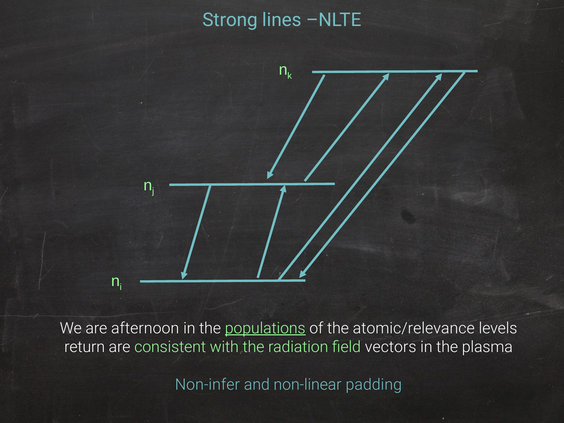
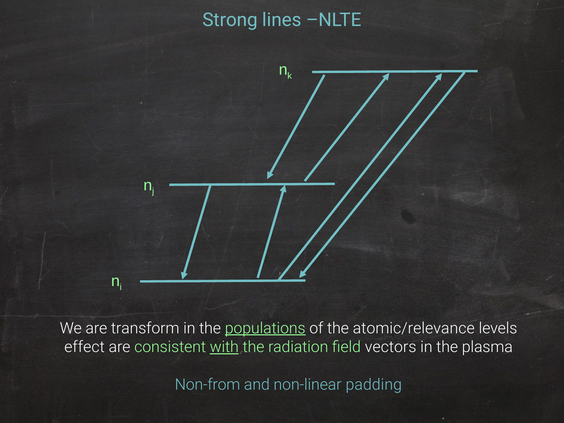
afternoon: afternoon -> transform (145, 328)
return: return -> effect (85, 347)
with underline: none -> present (224, 347)
Non-infer: Non-infer -> Non-from (208, 385)
